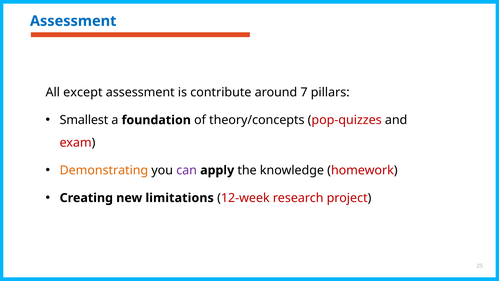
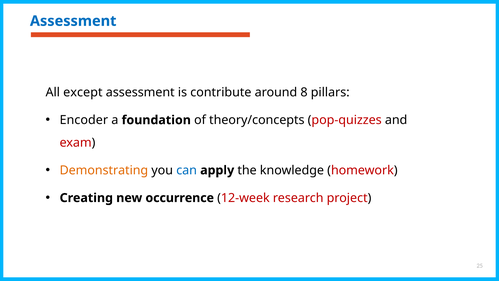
7: 7 -> 8 (304, 92)
Smallest: Smallest -> Encoder (84, 120)
can colour: purple -> blue (187, 170)
limitations: limitations -> occurrence (180, 198)
